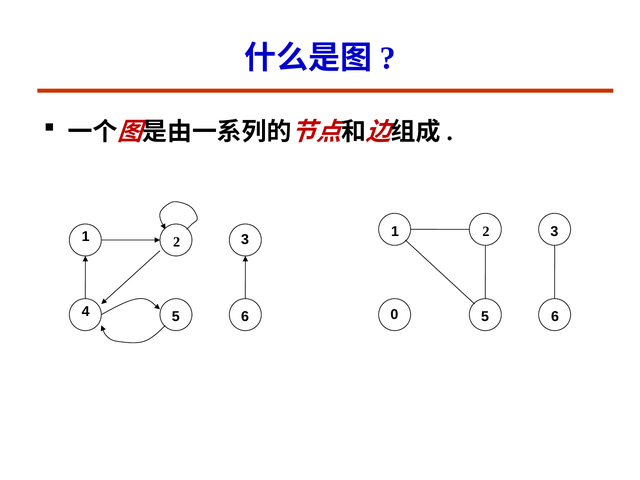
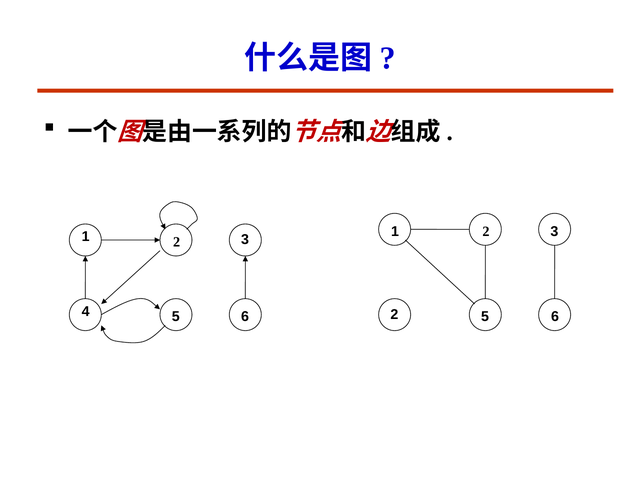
4 0: 0 -> 2 (394, 314)
